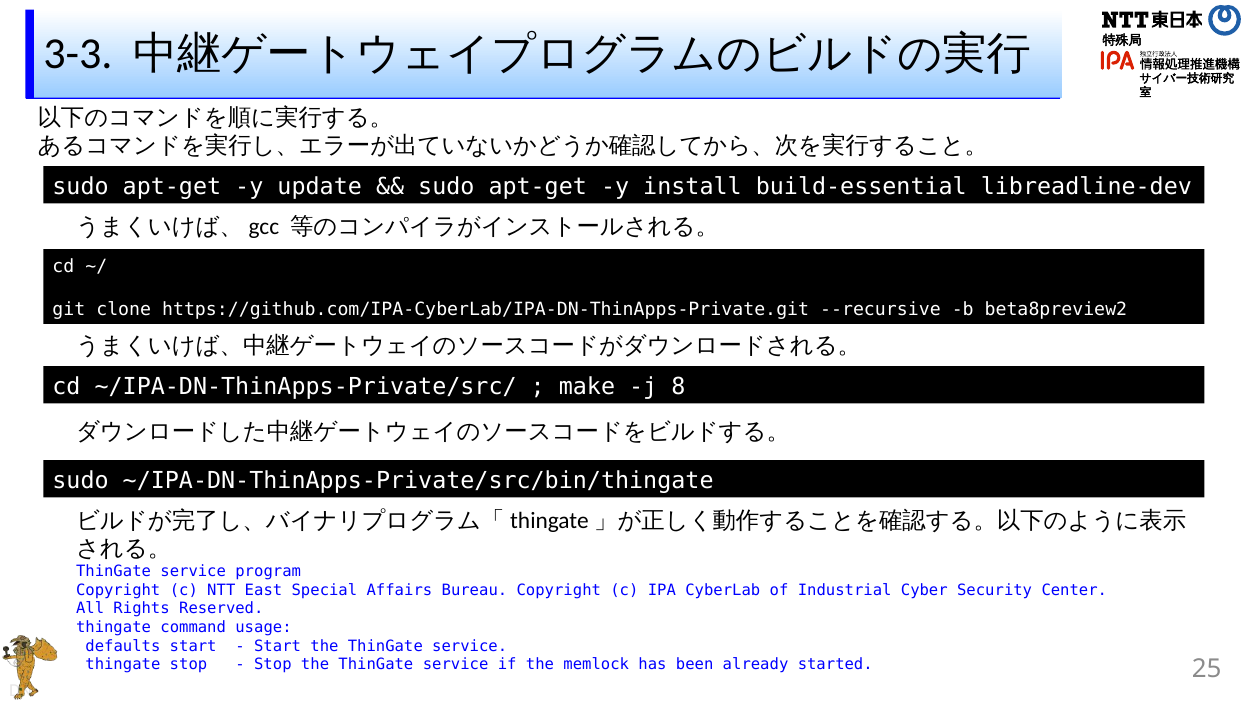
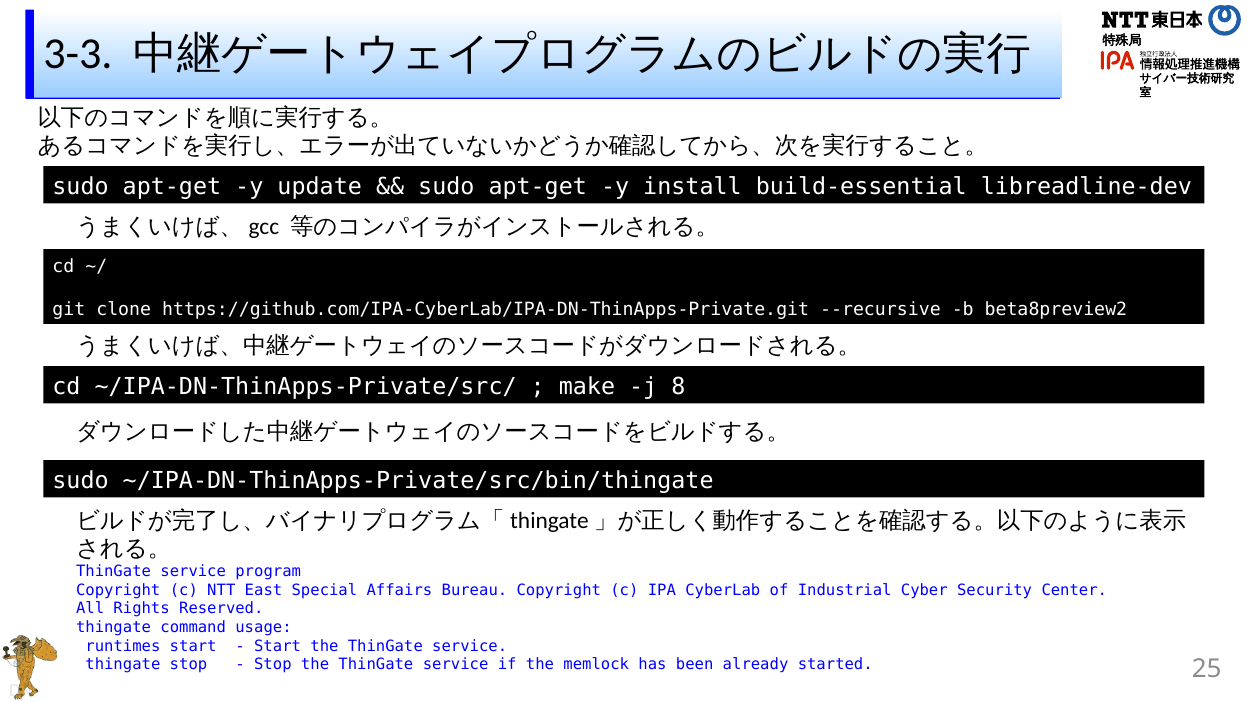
defaults: defaults -> runtimes (123, 646)
